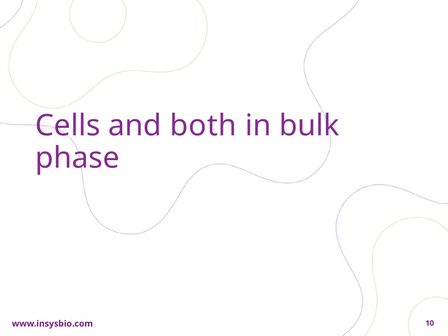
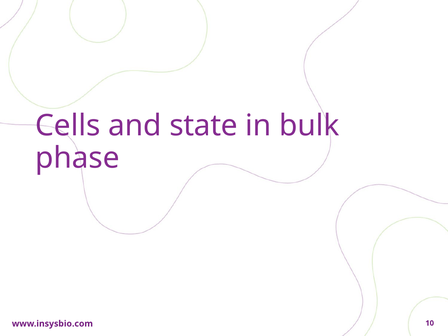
both: both -> state (204, 126)
